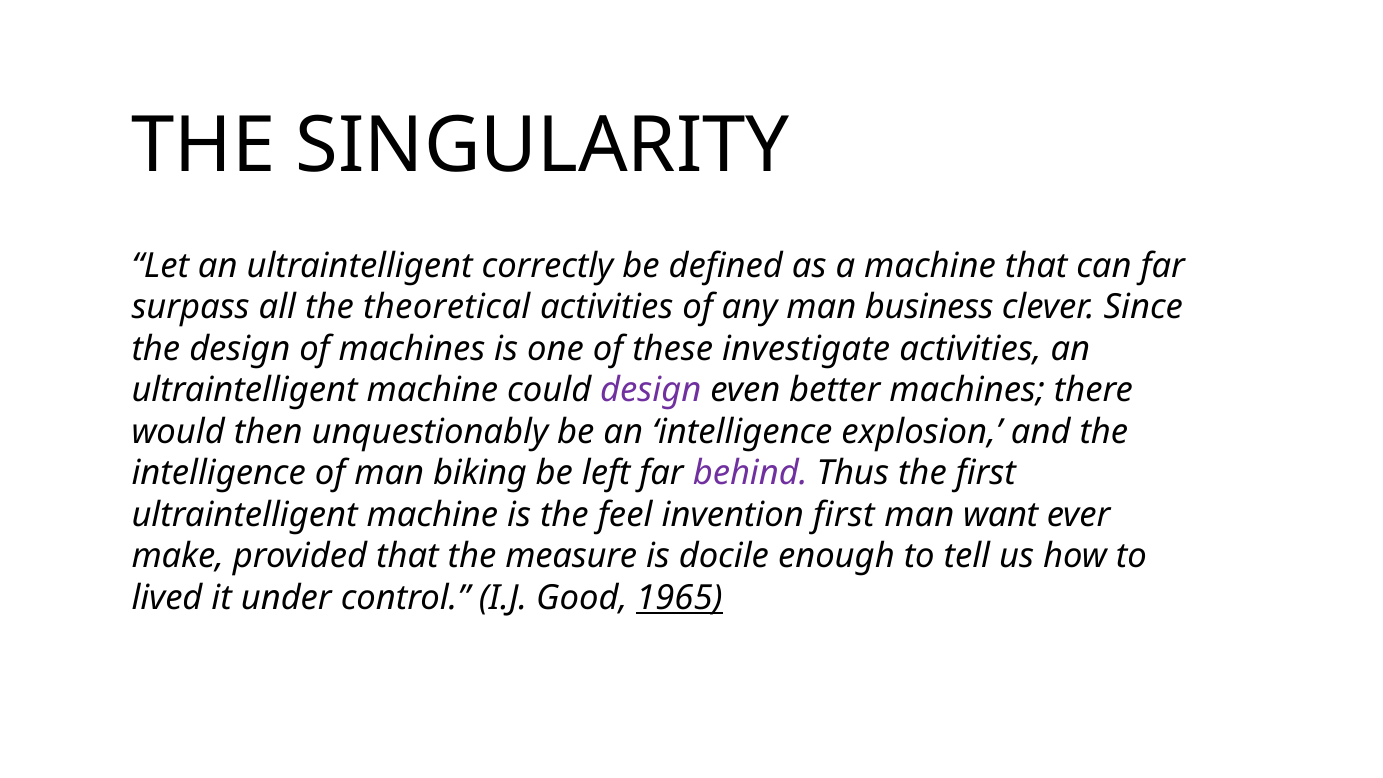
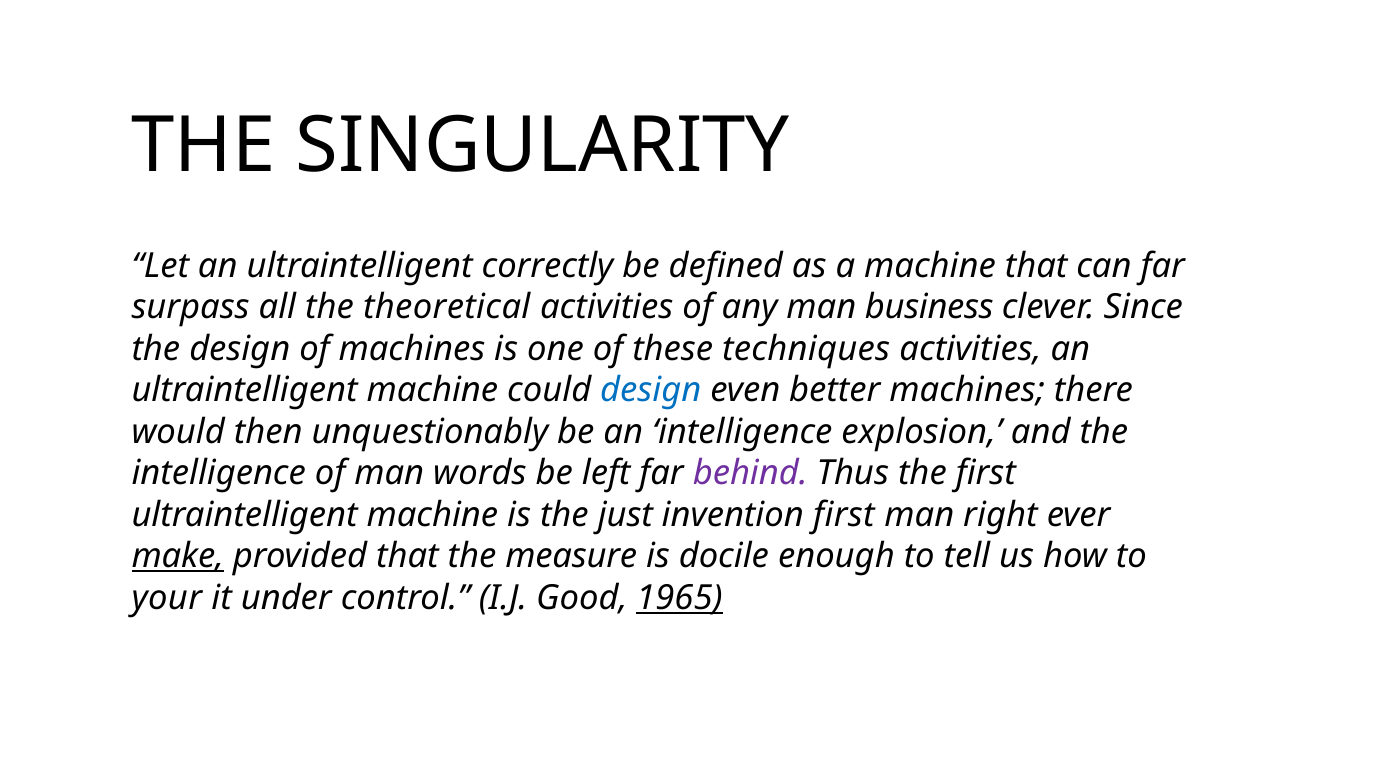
investigate: investigate -> techniques (806, 349)
design colour: purple -> blue (651, 390)
biking: biking -> words (480, 473)
feel: feel -> just (625, 515)
want: want -> right (1000, 515)
make underline: none -> present (178, 556)
lived: lived -> your (167, 598)
